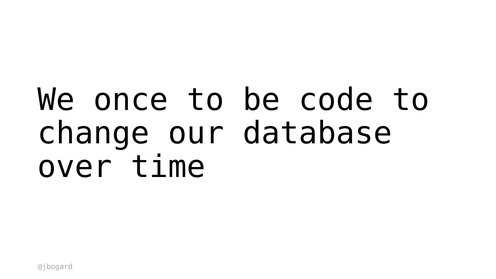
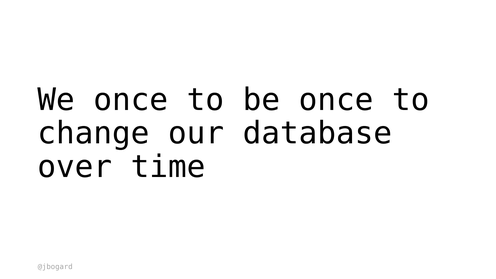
be code: code -> once (336, 100)
